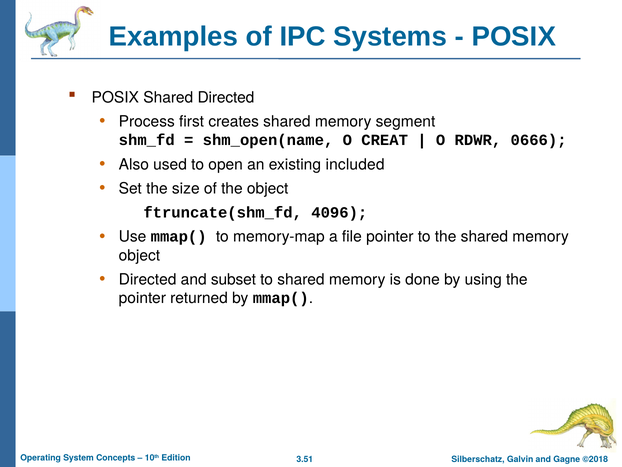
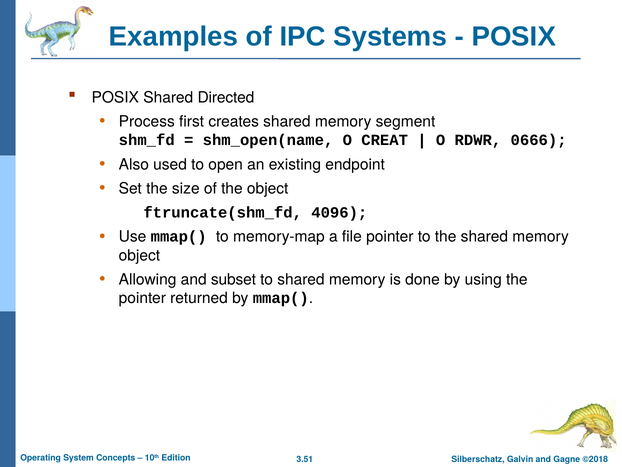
included: included -> endpoint (355, 164)
Directed: Directed -> Allowing (148, 279)
